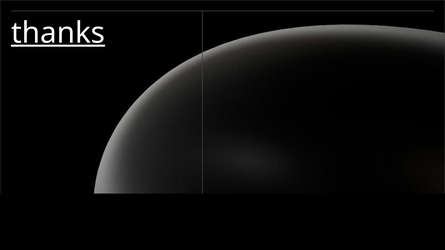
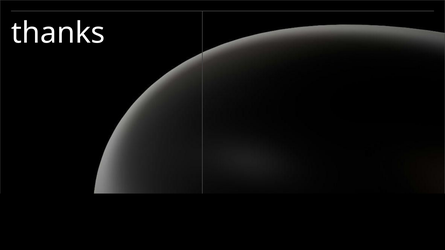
thanks underline: present -> none (58, 33)
